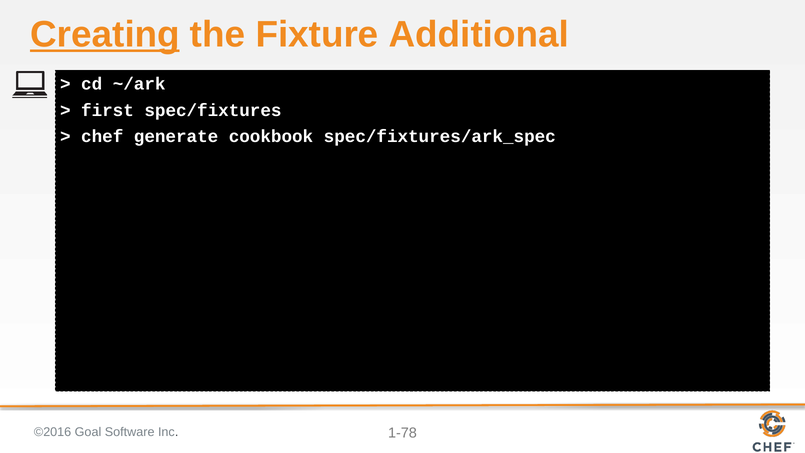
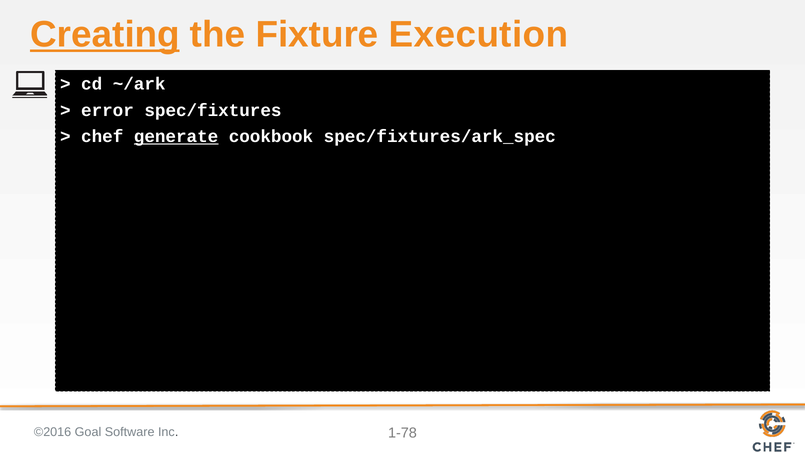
Additional: Additional -> Execution (479, 35)
first: first -> error (107, 110)
generate underline: none -> present (176, 136)
